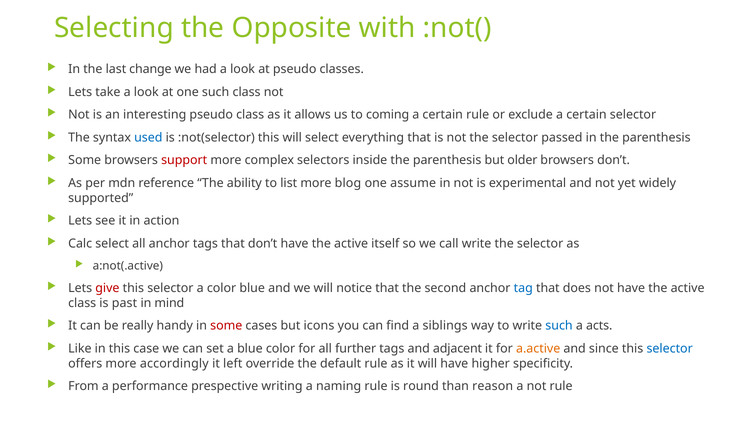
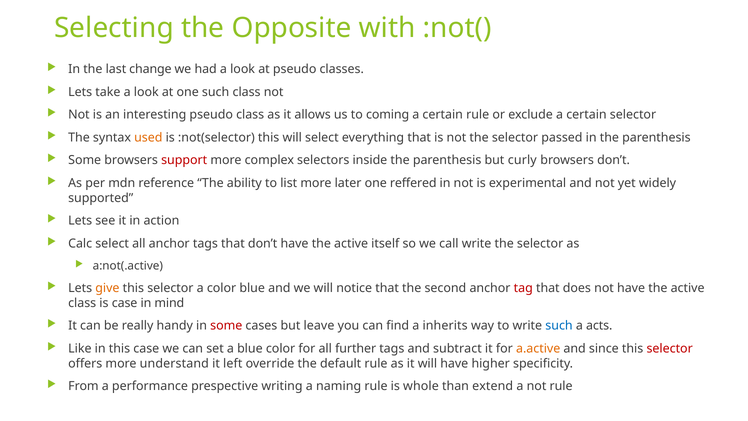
used colour: blue -> orange (148, 137)
older: older -> curly (522, 160)
blog: blog -> later (348, 183)
assume: assume -> reffered (413, 183)
give colour: red -> orange (107, 288)
tag colour: blue -> red (523, 288)
is past: past -> case (125, 303)
icons: icons -> leave (319, 326)
siblings: siblings -> inherits (445, 326)
adjacent: adjacent -> subtract (457, 348)
selector colour: blue -> red (670, 348)
accordingly: accordingly -> understand (174, 363)
round: round -> whole (421, 386)
reason: reason -> extend (493, 386)
